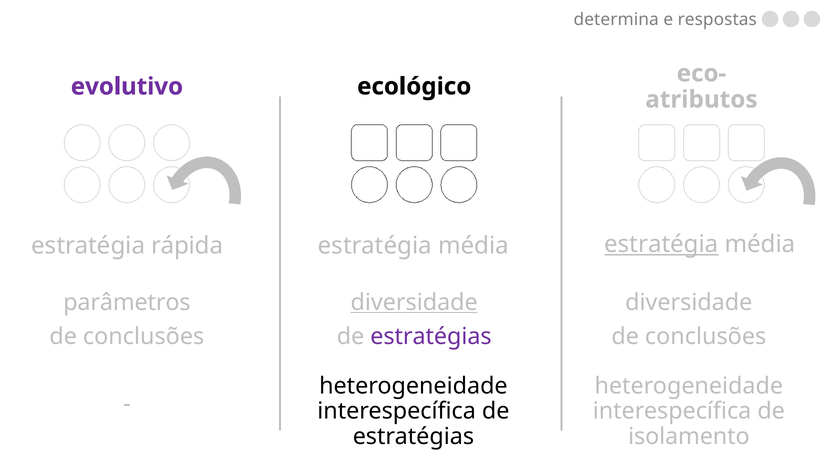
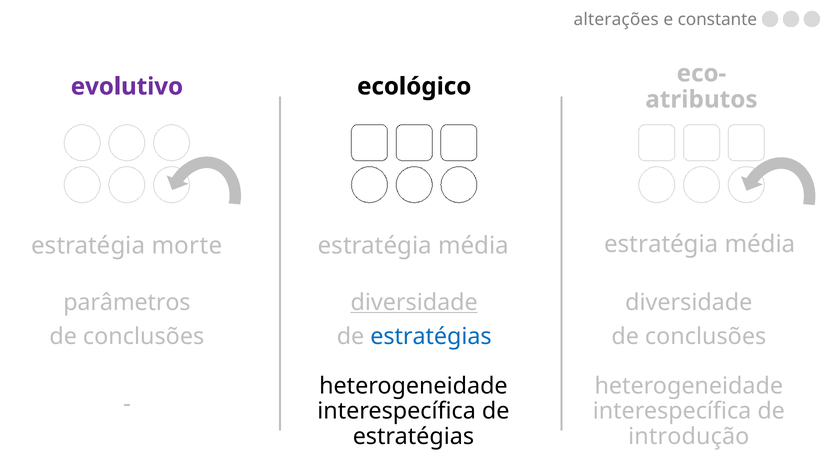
determina: determina -> alterações (616, 19)
respostas: respostas -> constante (717, 19)
rápida: rápida -> morte (187, 246)
estratégia underline: present -> none (661, 244)
estratégias colour: purple -> blue (431, 336)
isolamento: isolamento -> introdução (689, 436)
